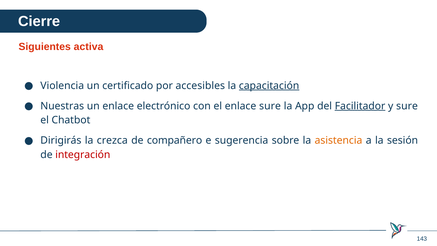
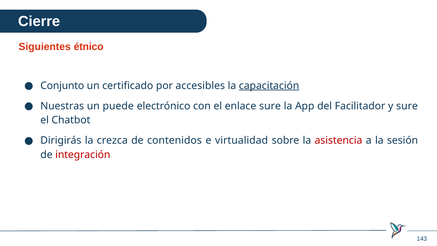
activa: activa -> étnico (89, 47)
Violencia: Violencia -> Conjunto (62, 86)
un enlace: enlace -> puede (118, 106)
Facilitador underline: present -> none (360, 106)
compañero: compañero -> contenidos (174, 140)
sugerencia: sugerencia -> virtualidad (242, 140)
asistencia colour: orange -> red (338, 140)
